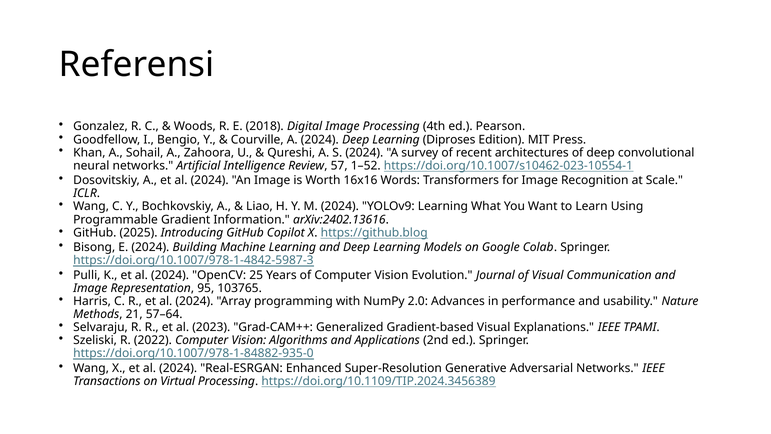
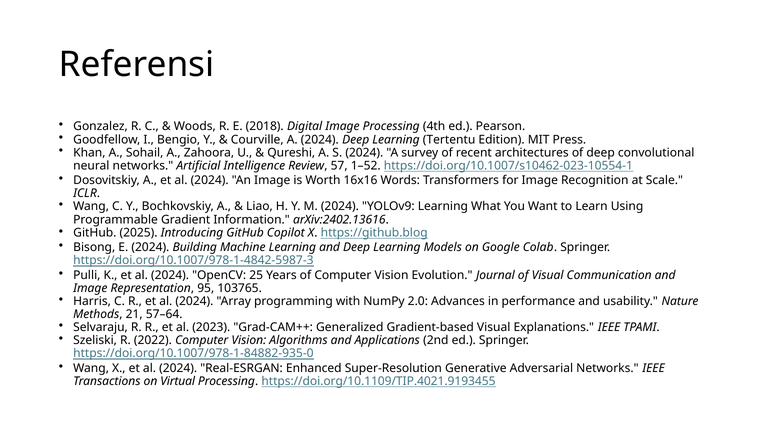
Diproses: Diproses -> Tertentu (449, 139)
https://doi.org/10.1109/TIP.2024.3456389: https://doi.org/10.1109/TIP.2024.3456389 -> https://doi.org/10.1109/TIP.4021.9193455 (378, 381)
